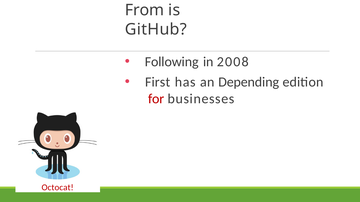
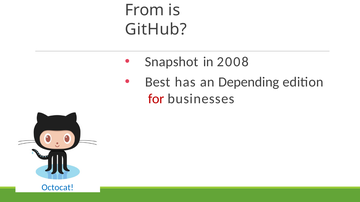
Following: Following -> Snapshot (172, 62)
First: First -> Best (158, 82)
Octocat colour: red -> blue (58, 188)
